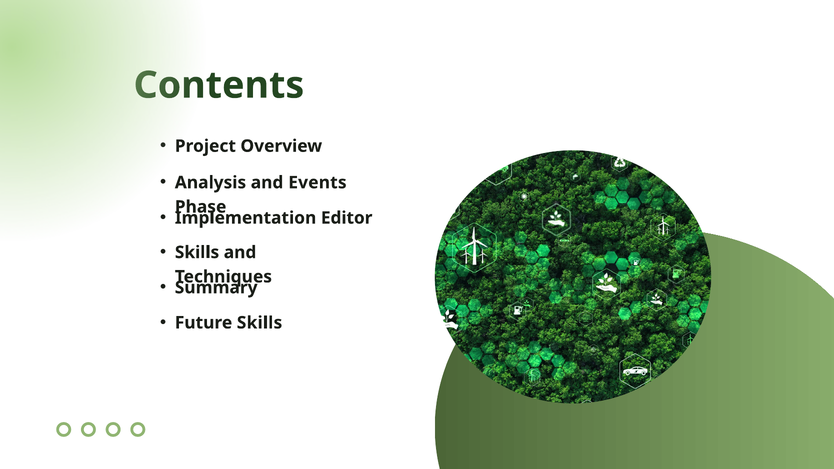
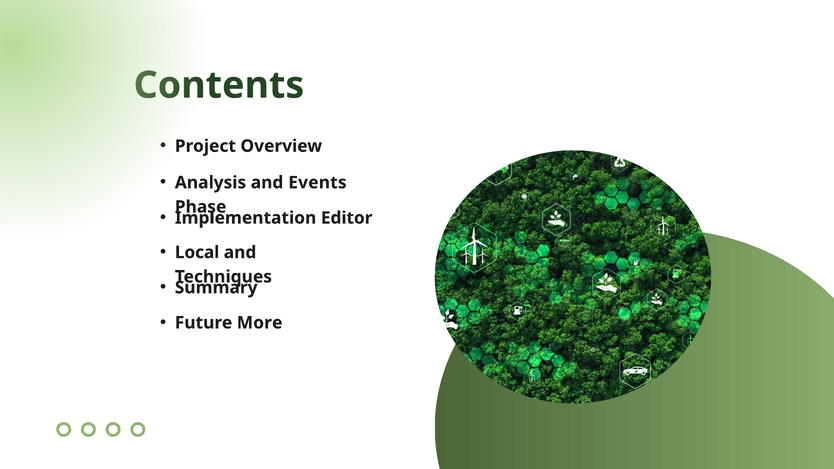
Skills: Skills -> Local (197, 252)
Future Skills: Skills -> More (260, 323)
